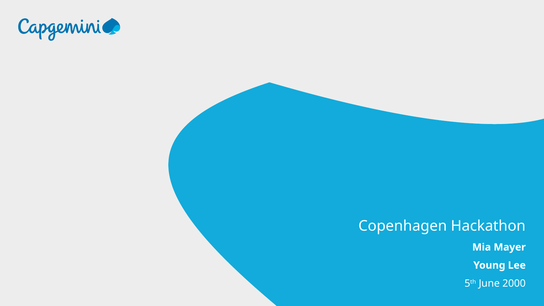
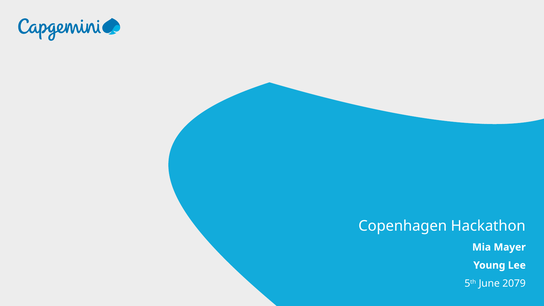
2000: 2000 -> 2079 (514, 283)
